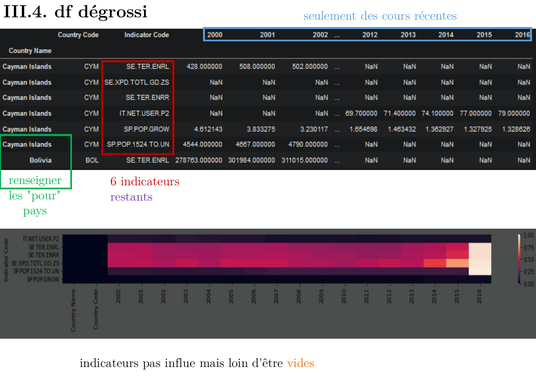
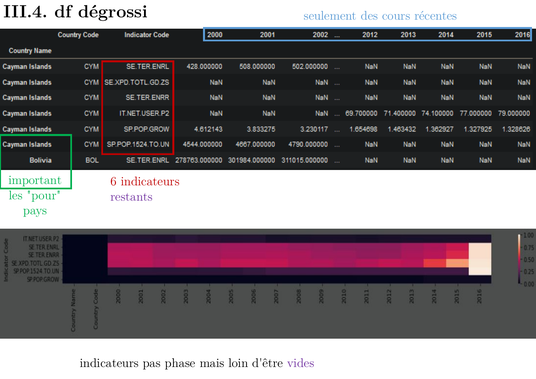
renseigner: renseigner -> important (35, 180)
influe: influe -> phase (180, 363)
vides colour: orange -> purple (301, 363)
